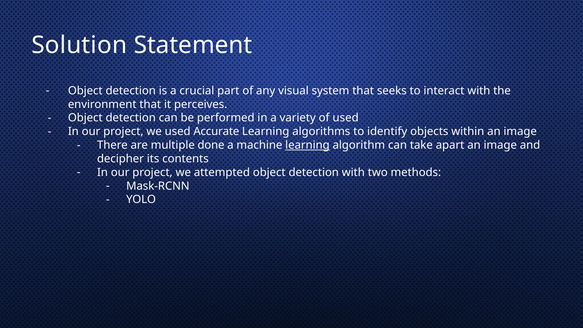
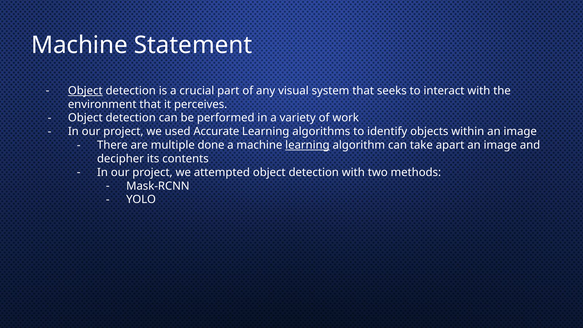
Solution: Solution -> Machine (79, 45)
Object underline: none -> present (85, 91)
of used: used -> work (346, 118)
